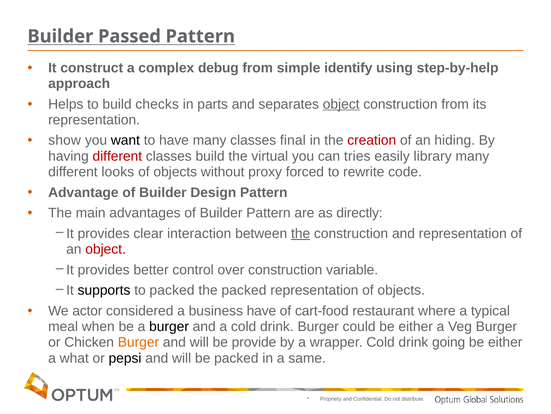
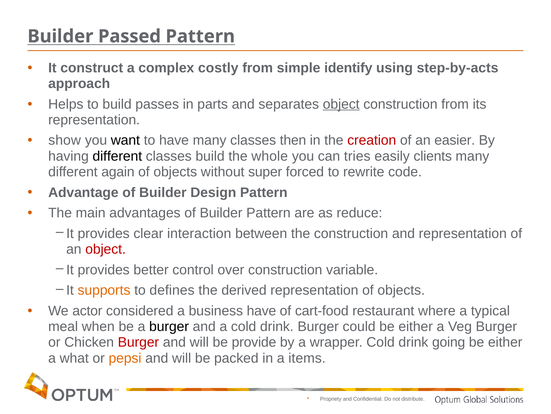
debug: debug -> costly (218, 68)
step-by-help: step-by-help -> step-by-acts (458, 68)
checks: checks -> passes (157, 104)
final: final -> then (293, 140)
hiding: hiding -> easier (455, 140)
different colour: red -> black (117, 156)
virtual: virtual -> whole (270, 156)
library: library -> clients (433, 156)
looks: looks -> again (118, 172)
proxy: proxy -> super (265, 172)
directly: directly -> reduce (359, 213)
the underline: present -> none (301, 233)
supports colour: black -> orange (104, 290)
to packed: packed -> defines (172, 290)
the packed: packed -> derived (244, 290)
Burger colour: orange -> red (138, 342)
pepsi colour: black -> orange (125, 358)
same: same -> items (307, 358)
